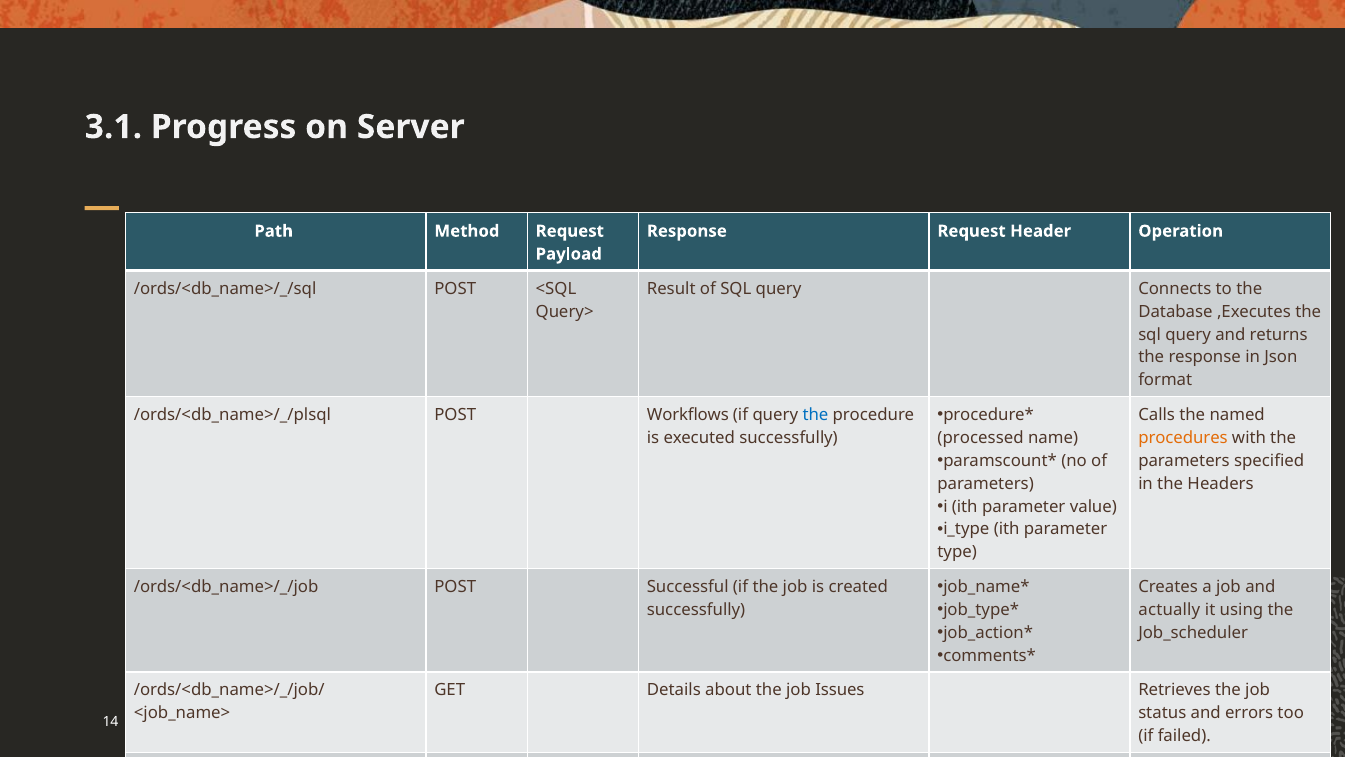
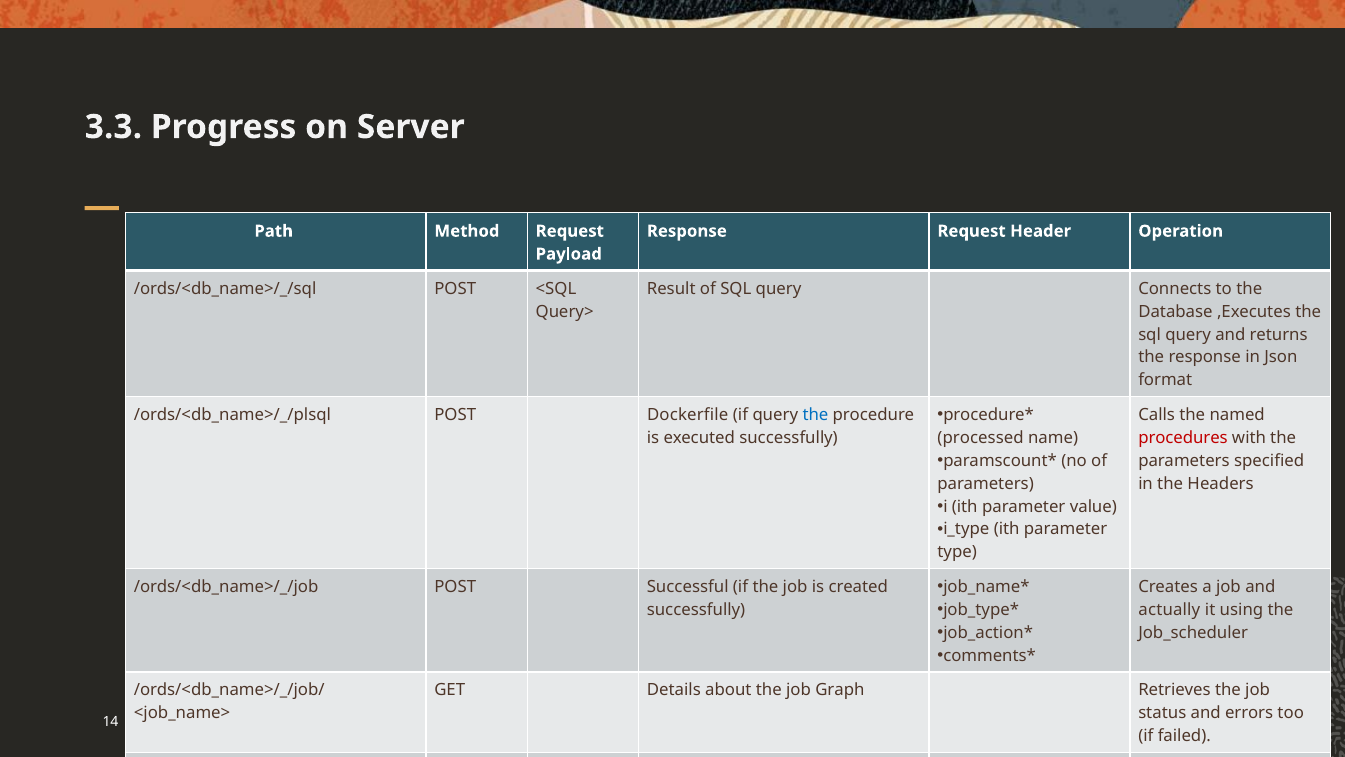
3.1: 3.1 -> 3.3 (113, 127)
Workflows: Workflows -> Dockerfile (688, 415)
procedures colour: orange -> red (1183, 438)
Issues: Issues -> Graph (840, 690)
